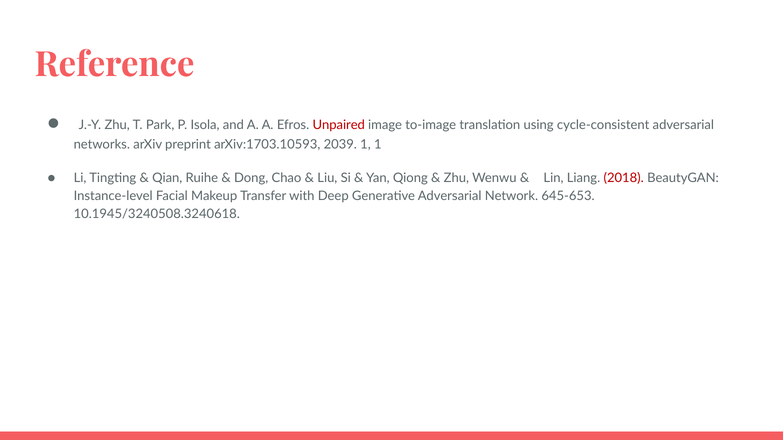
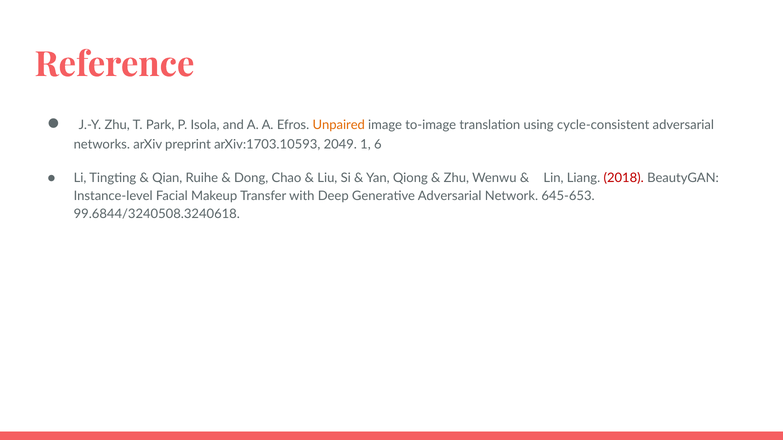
Unpaired colour: red -> orange (339, 125)
2039: 2039 -> 2049 (340, 145)
1 1: 1 -> 6 (378, 145)
10.1945/3240508.3240618: 10.1945/3240508.3240618 -> 99.6844/3240508.3240618 (157, 214)
